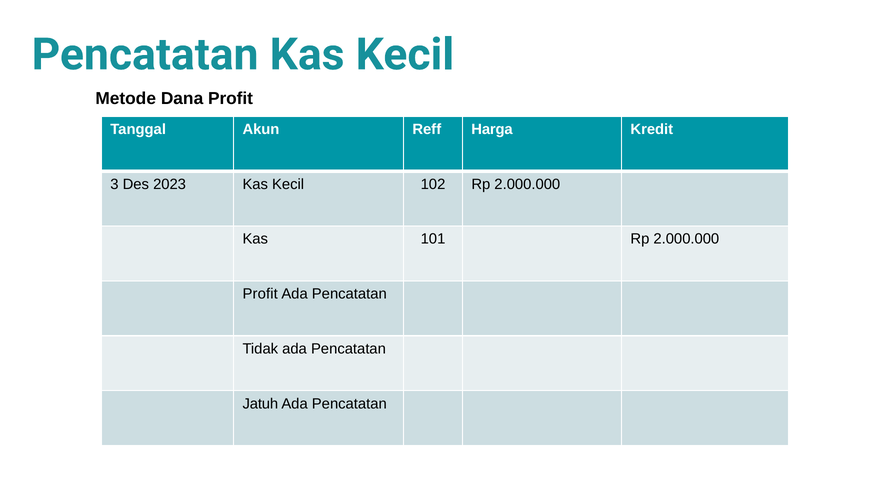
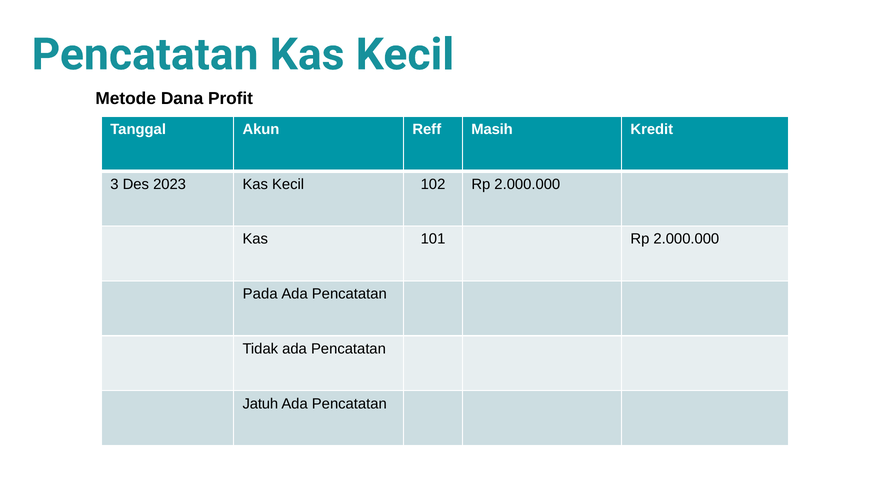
Harga: Harga -> Masih (492, 129)
Profit: Profit -> Pada (260, 294)
